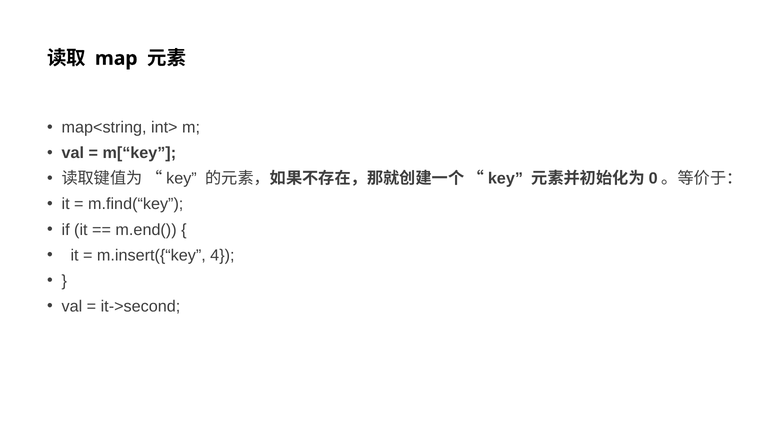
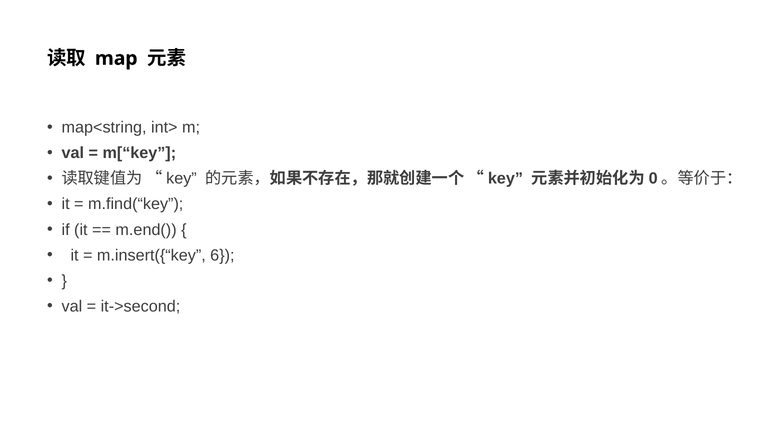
4: 4 -> 6 (222, 255)
